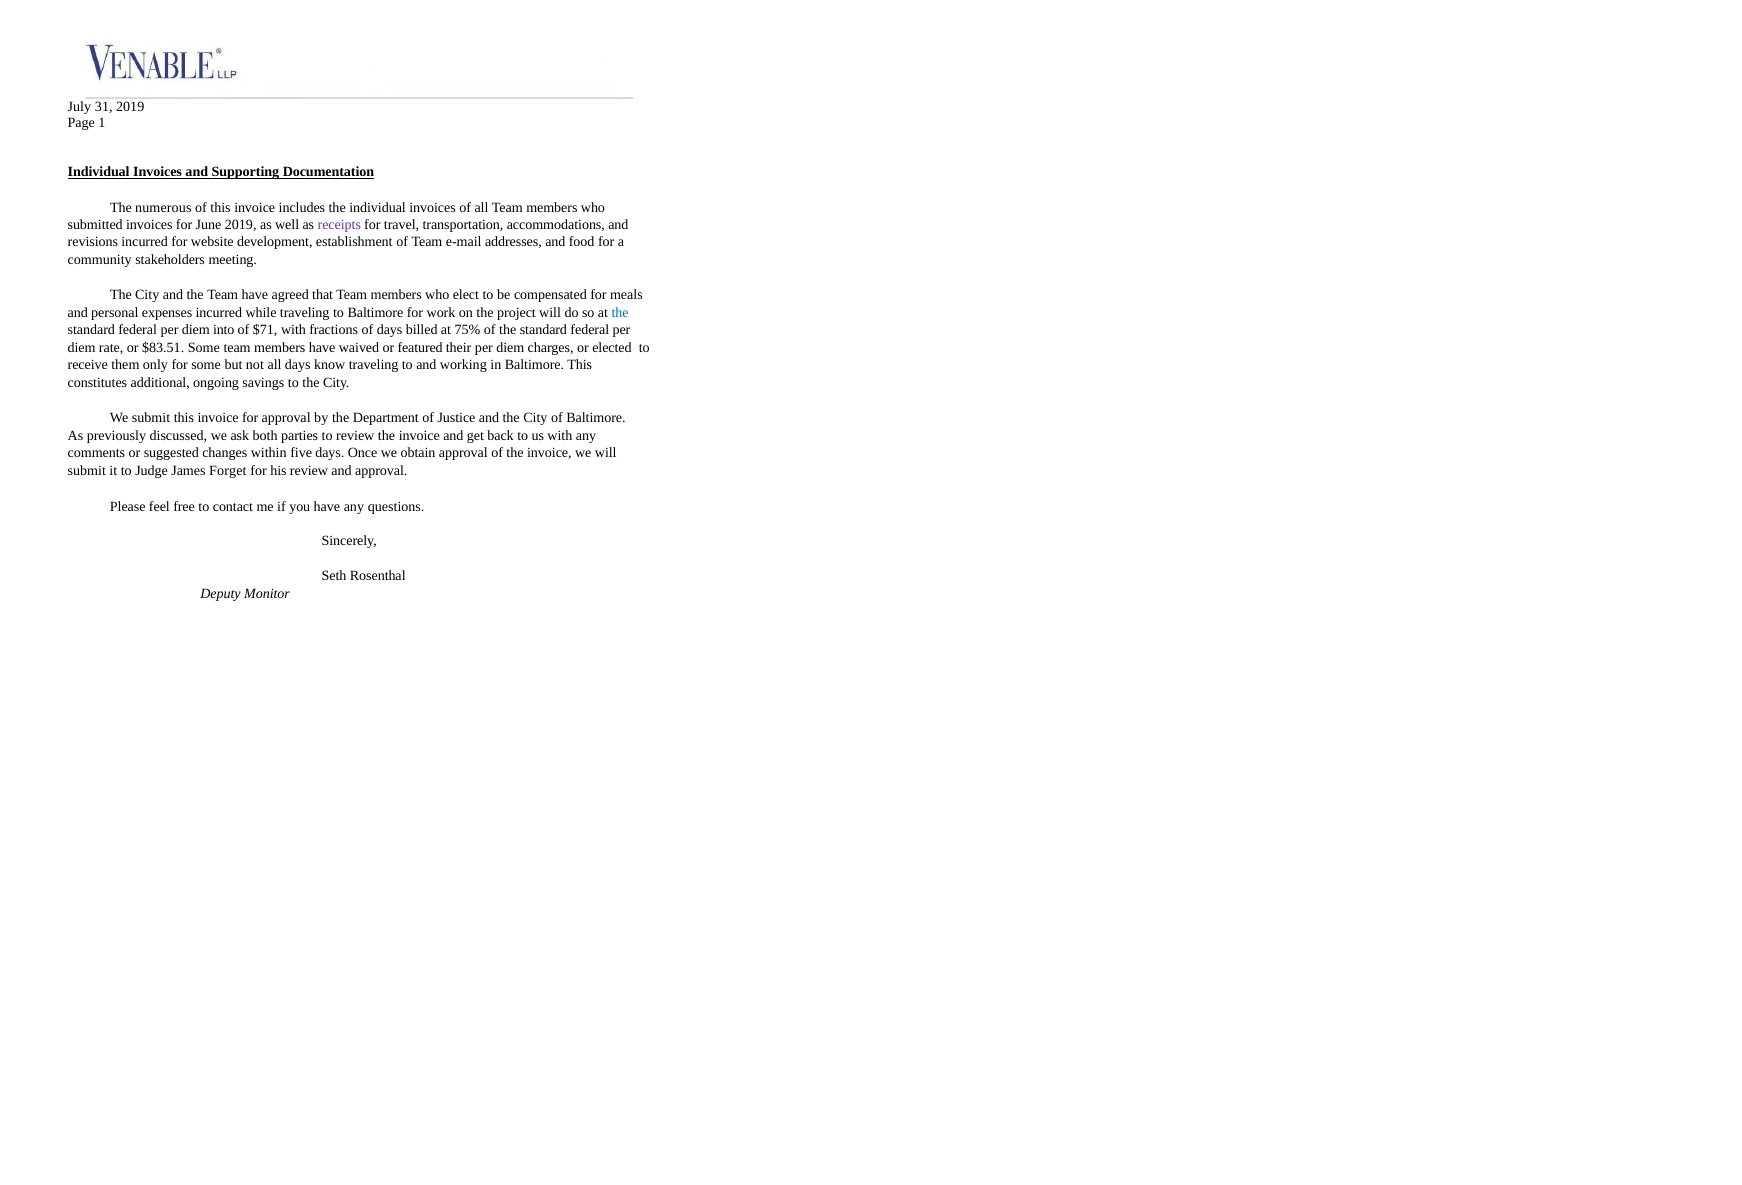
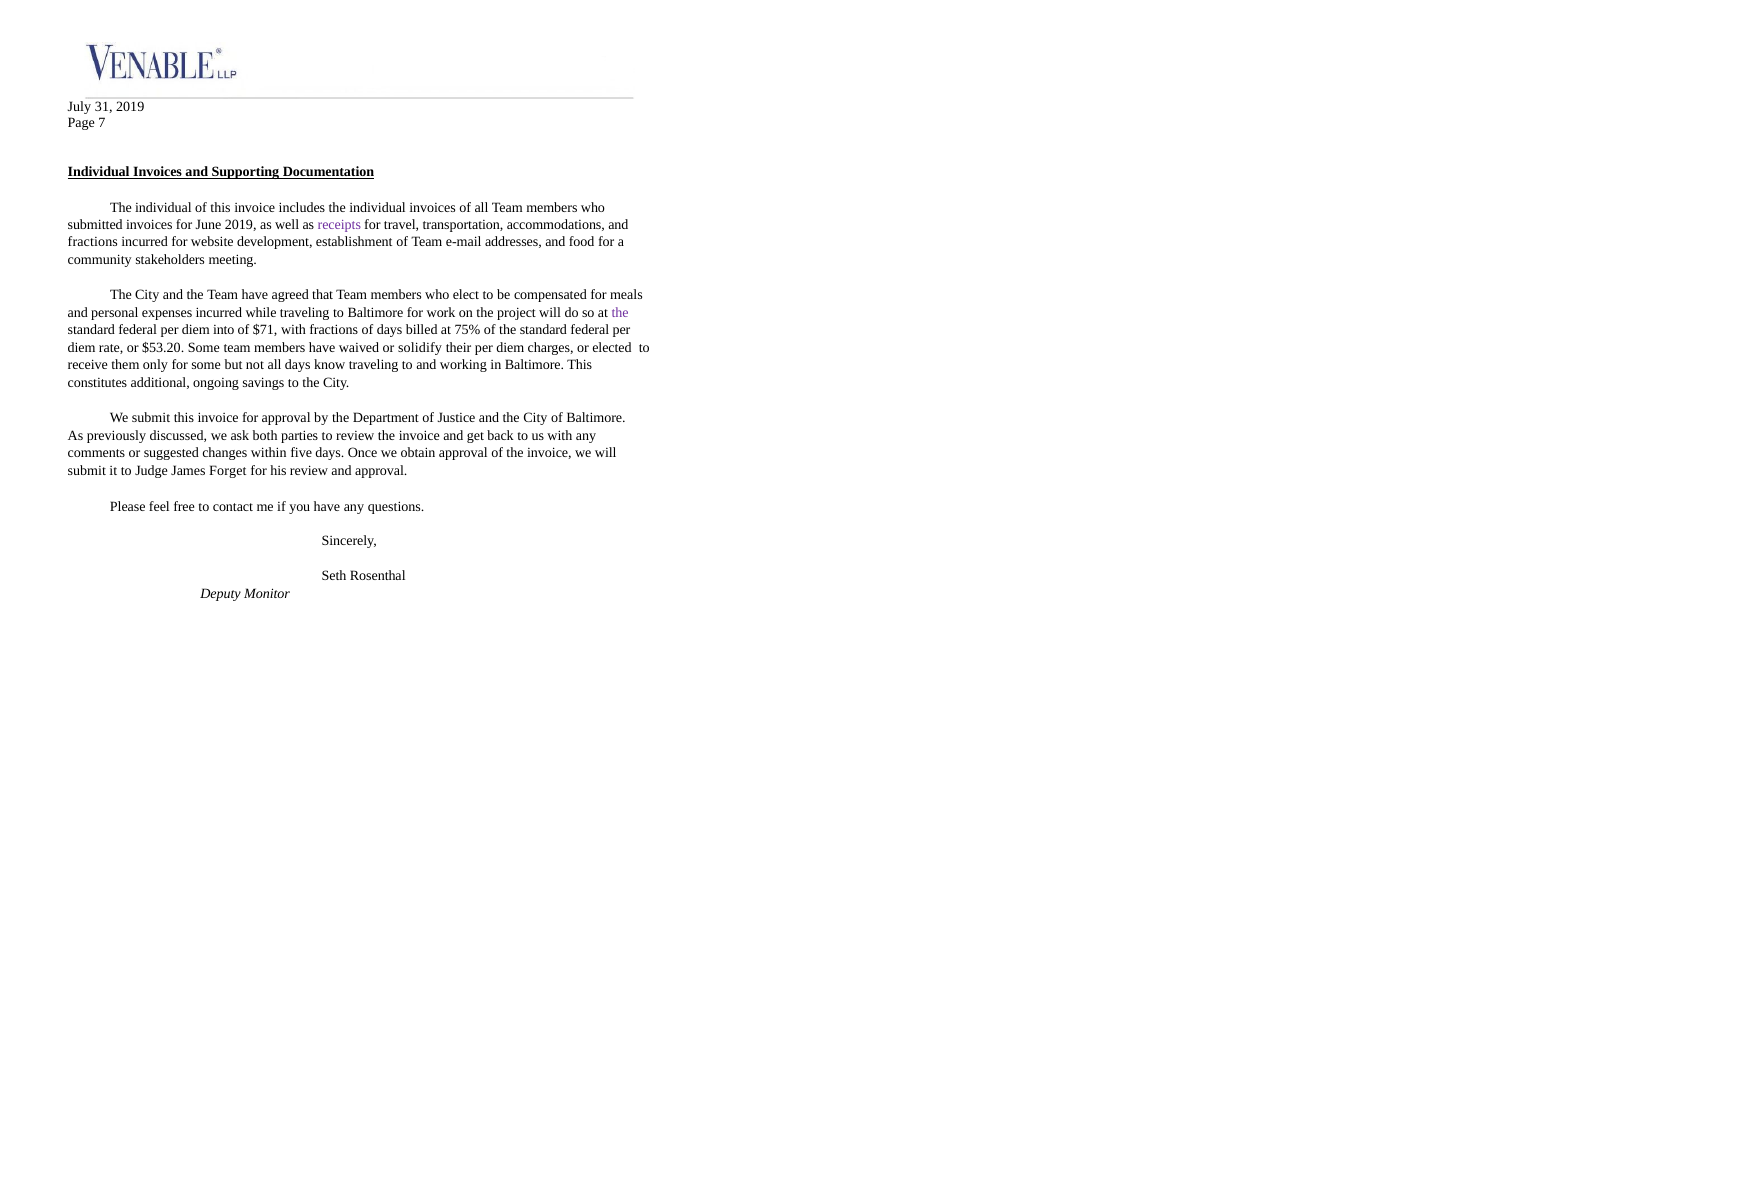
1: 1 -> 7 (102, 123)
numerous: numerous -> individual (163, 207)
revisions: revisions -> fractions (93, 242)
the colour: blue -> purple (620, 313)
$83.51: $83.51 -> $53.20 (163, 348)
featured: featured -> solidify (420, 348)
